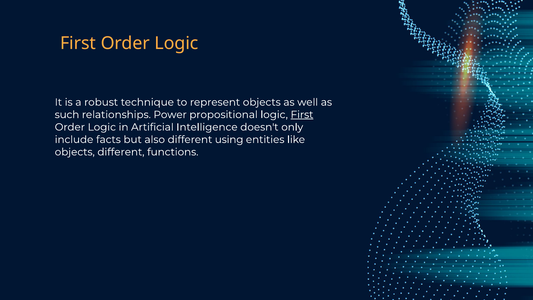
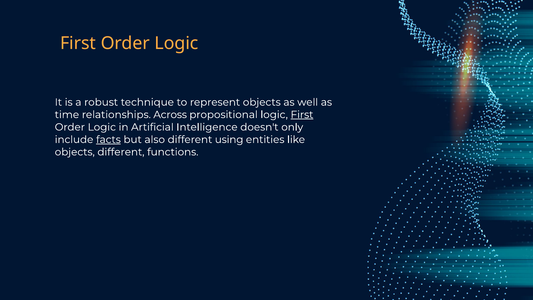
such: such -> time (67, 115)
Power: Power -> Across (170, 115)
facts underline: none -> present (108, 139)
